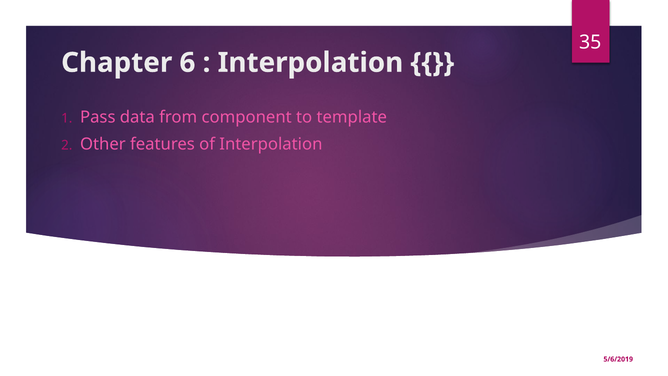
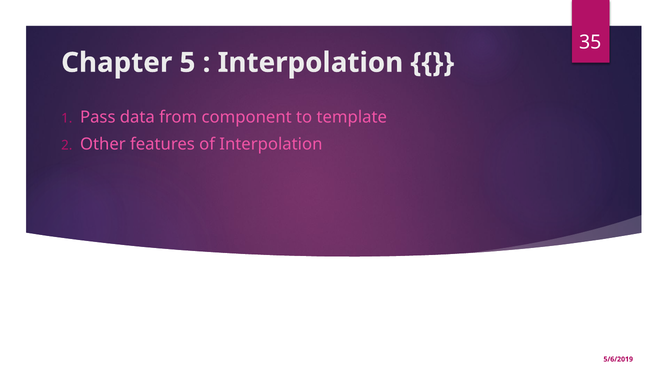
6: 6 -> 5 (187, 63)
